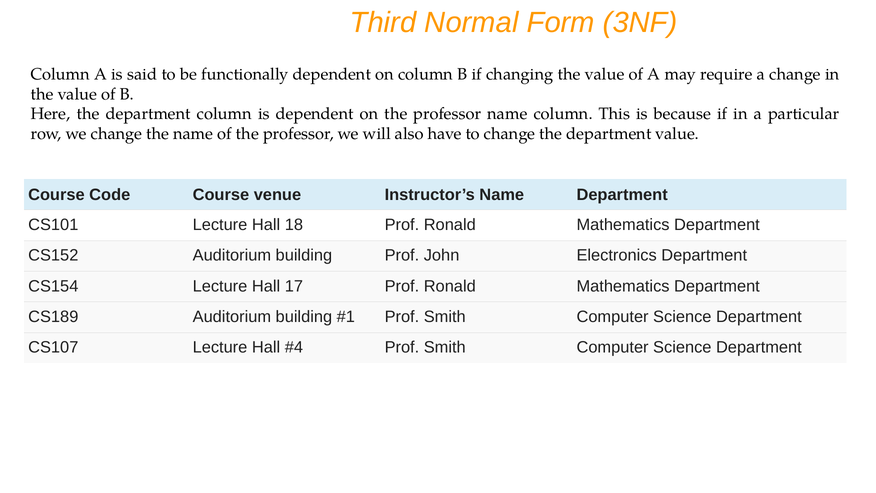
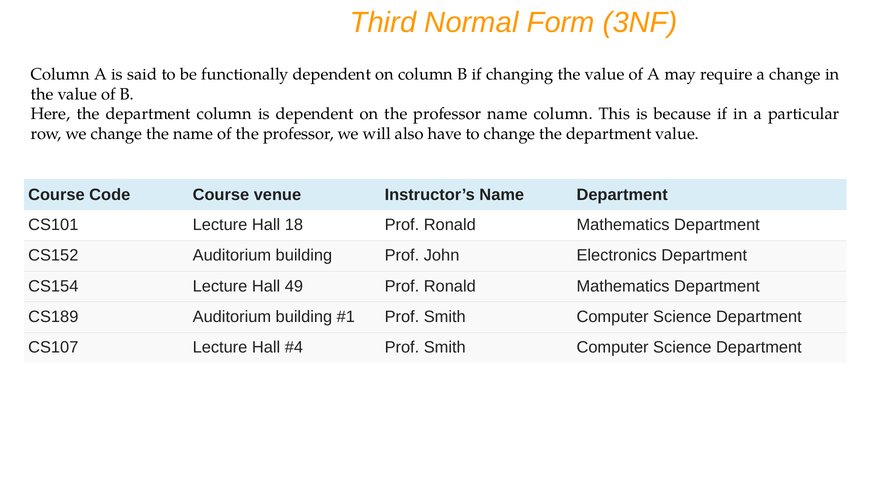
17: 17 -> 49 (294, 286)
